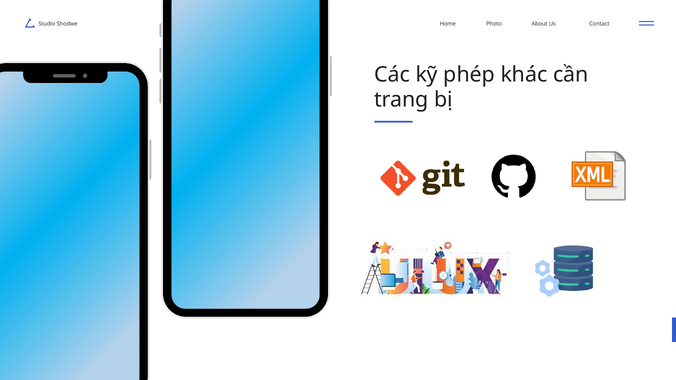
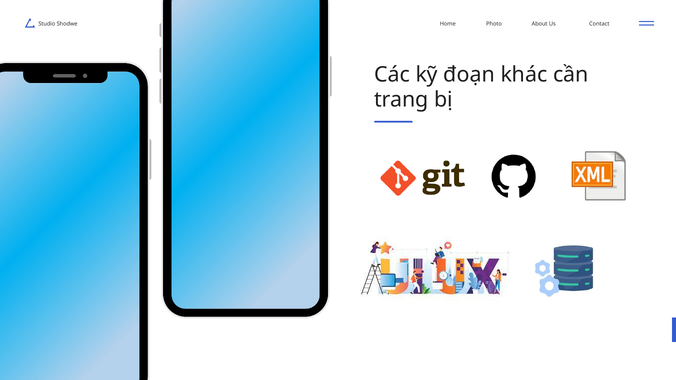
phép: phép -> đoạn (469, 75)
